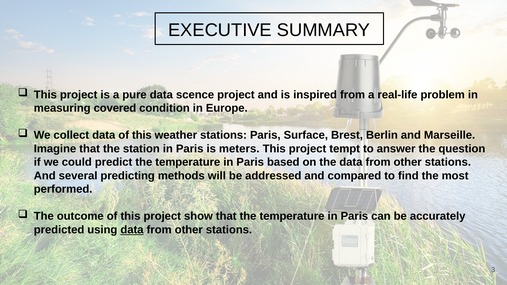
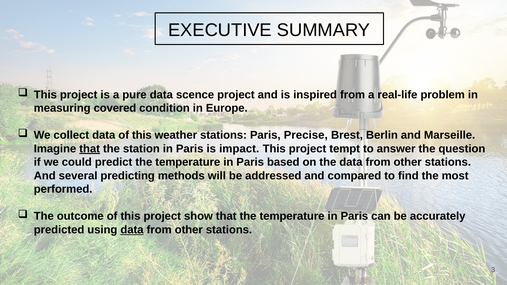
Surface: Surface -> Precise (306, 135)
that underline: none -> present (90, 149)
meters: meters -> impact (239, 149)
